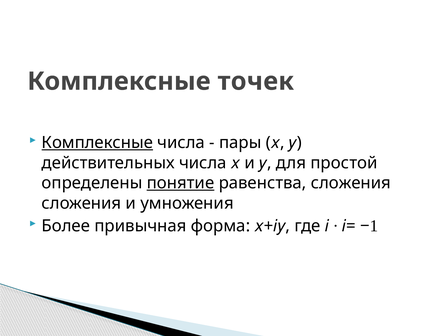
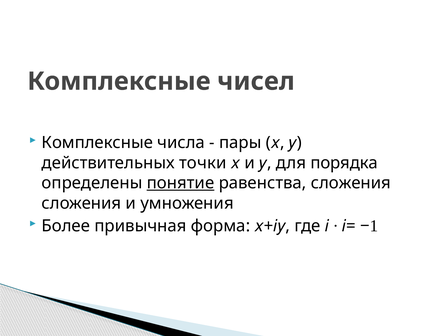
точек: точек -> чисел (256, 81)
Комплексные underline: present -> none (97, 142)
действительных числа: числа -> точки (203, 162)
простой: простой -> порядка (344, 162)
